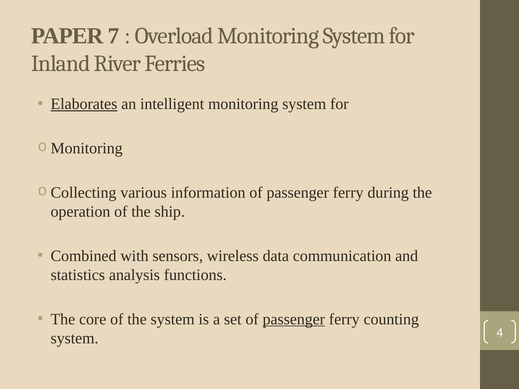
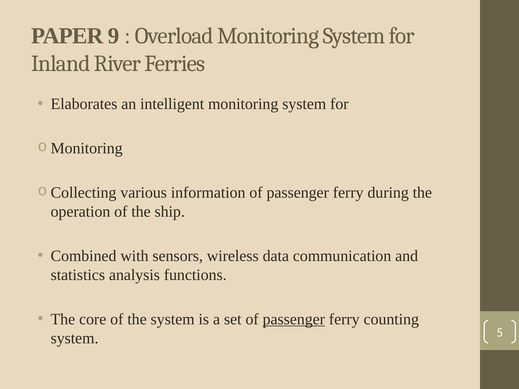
7: 7 -> 9 (114, 36)
Elaborates underline: present -> none (84, 104)
4: 4 -> 5 (500, 333)
